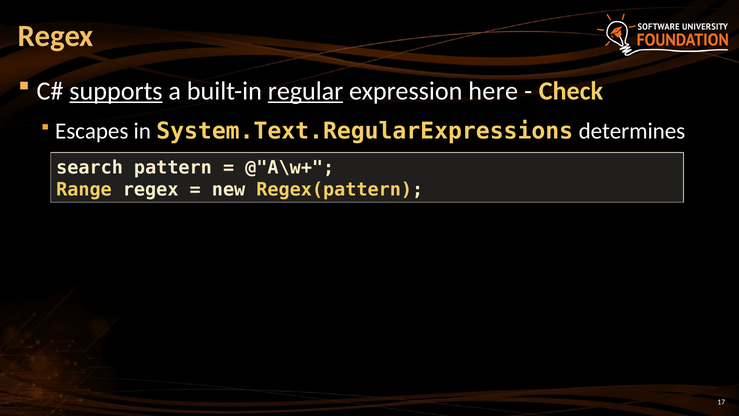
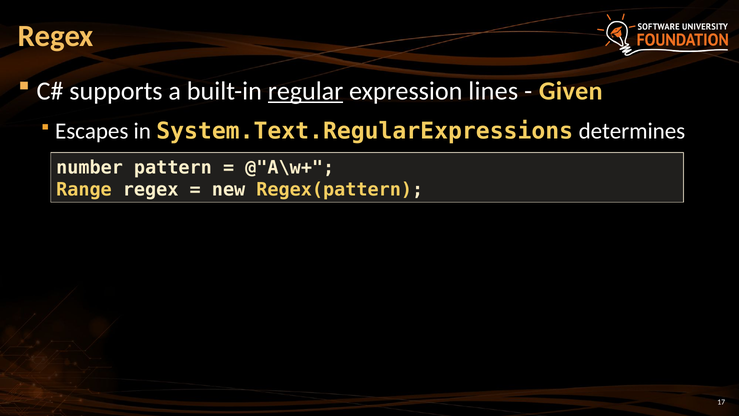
supports underline: present -> none (116, 91)
here: here -> lines (493, 91)
Check: Check -> Given (571, 91)
search: search -> number (90, 168)
